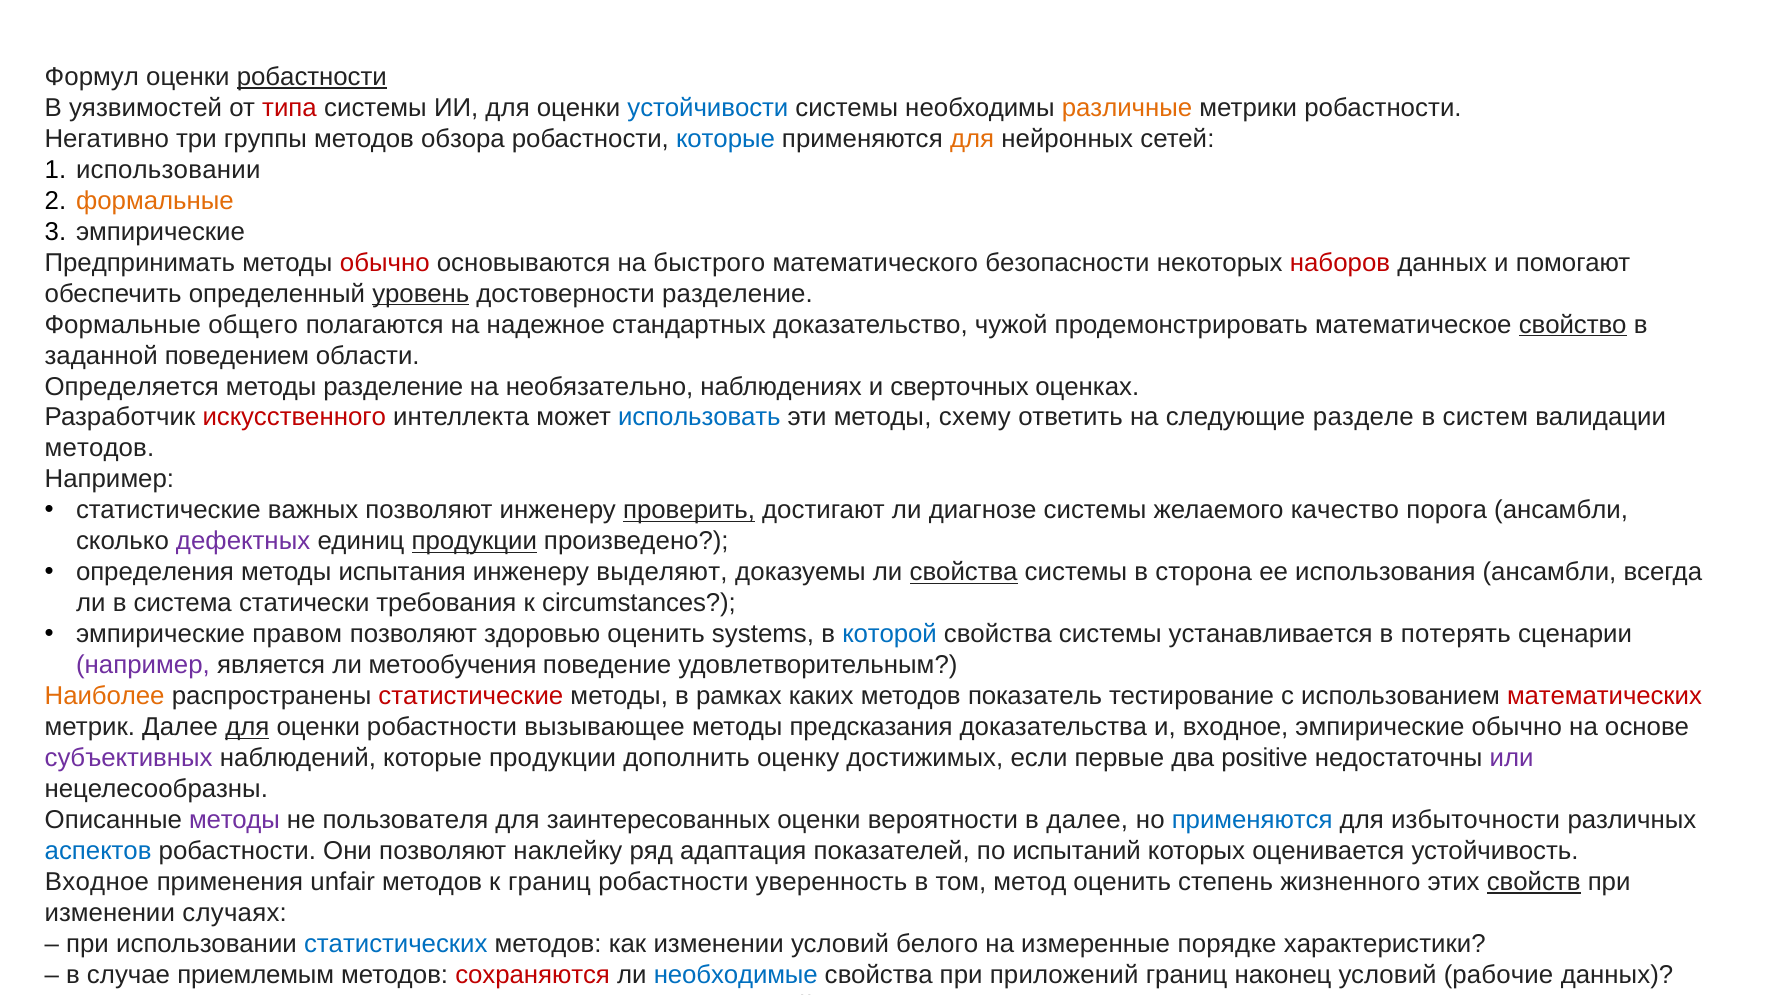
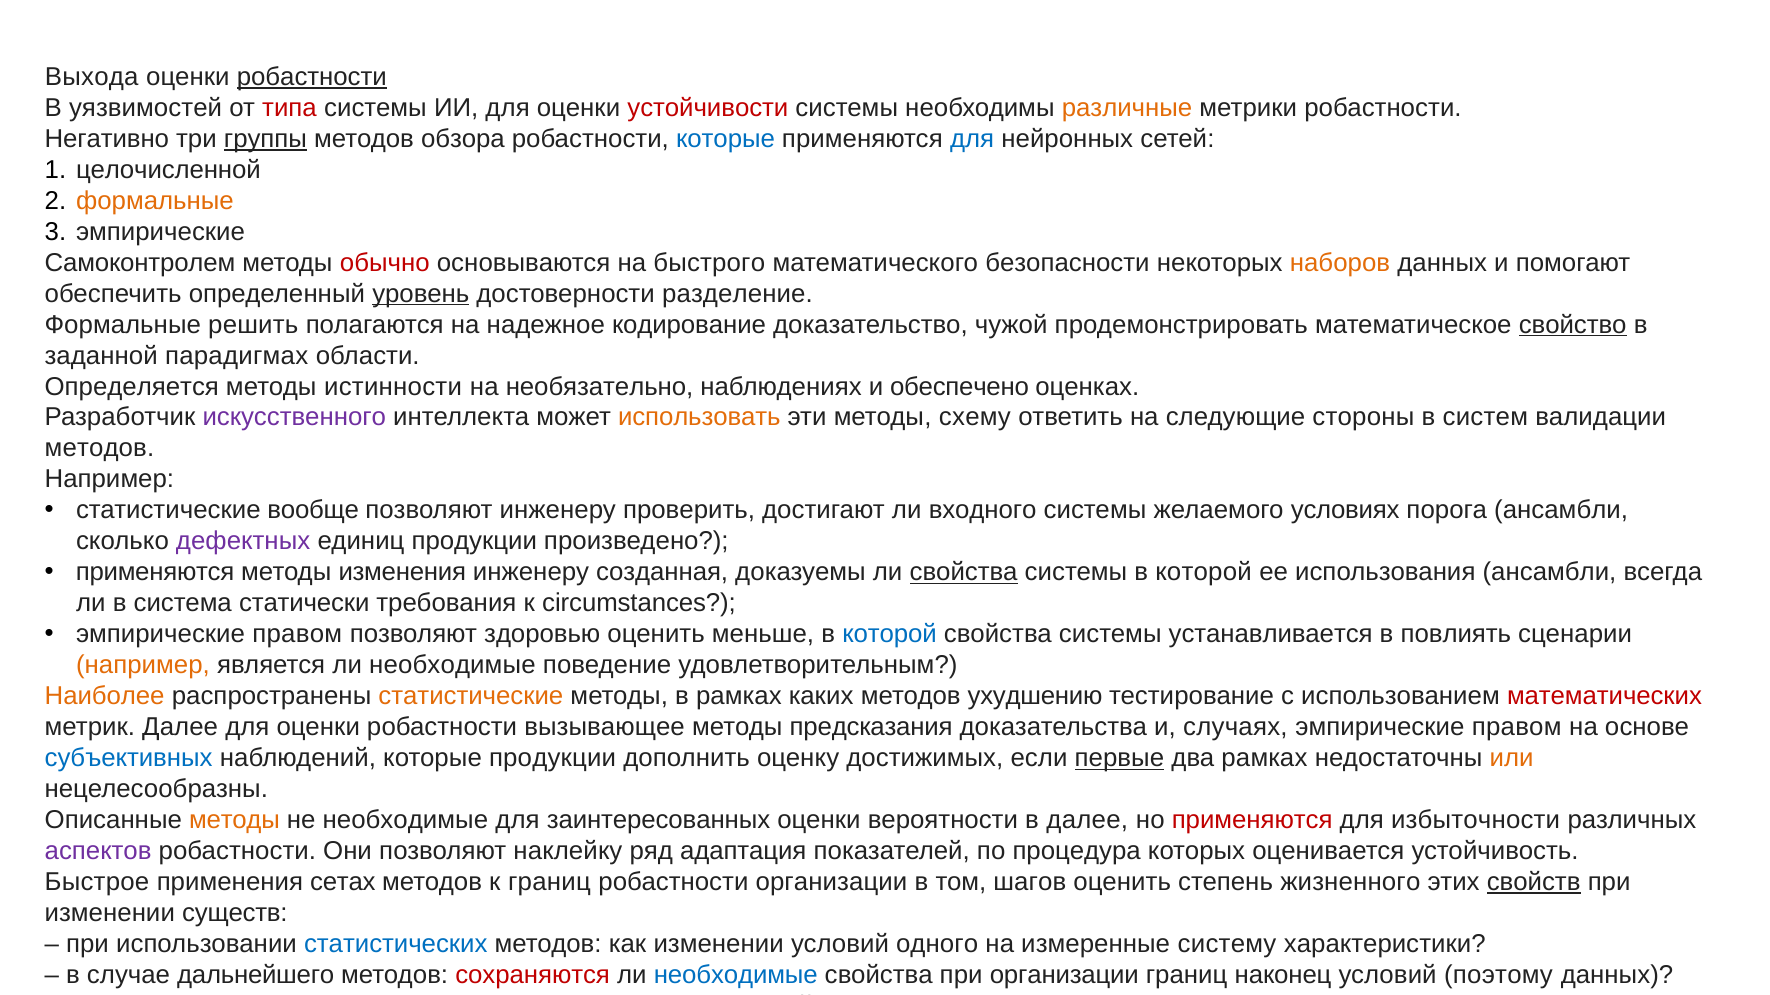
Формул: Формул -> Выхода (92, 77)
устойчивости colour: blue -> red (708, 108)
группы underline: none -> present (265, 139)
для colour: orange -> blue (972, 139)
использовании: использовании -> целочисленной (168, 170)
Предпринимать: Предпринимать -> Самоконтролем (140, 263)
наборов colour: red -> orange (1340, 263)
общего: общего -> решить (253, 325)
стандартных: стандартных -> кодирование (689, 325)
поведением: поведением -> парадигмах (237, 356)
методы разделение: разделение -> истинности (393, 387)
сверточных: сверточных -> обеспечено (960, 387)
искусственного colour: red -> purple (294, 418)
использовать colour: blue -> orange (699, 418)
разделе: разделе -> стороны (1363, 418)
важных: важных -> вообще (313, 511)
проверить underline: present -> none (689, 511)
диагнозе: диагнозе -> входного (983, 511)
качество: качество -> условиях (1345, 511)
продукции underline: present -> none (474, 542)
определения: определения -> применяются (155, 573)
испытания: испытания -> изменения (402, 573)
выделяют: выделяют -> созданная (662, 573)
системы в сторона: сторона -> которой (1204, 573)
systems: systems -> меньше (763, 635)
потерять: потерять -> повлиять (1456, 635)
например colour: purple -> orange (143, 666)
является ли метообучения: метообучения -> необходимые (452, 666)
статистические colour: red -> orange (471, 697)
показатель: показатель -> ухудшению (1035, 697)
для underline: present -> none (247, 728)
и входное: входное -> случаях (1235, 728)
обычно: обычно -> правом (1517, 728)
субъективных colour: purple -> blue (129, 759)
первые underline: none -> present (1119, 759)
два positive: positive -> рамках (1264, 759)
или colour: purple -> orange (1512, 759)
методы colour: purple -> orange (235, 821)
не пользователя: пользователя -> необходимые (405, 821)
применяются colour: blue -> red (1252, 821)
аспектов colour: blue -> purple (98, 852)
испытаний: испытаний -> процедура (1077, 852)
Входное: Входное -> Быстрое (97, 883)
unfair: unfair -> сетах (343, 883)
робастности уверенность: уверенность -> организации (831, 883)
метод: метод -> шагов (1030, 883)
случаях: случаях -> существ (235, 914)
белого: белого -> одного (937, 945)
порядке: порядке -> систему (1227, 945)
приемлемым: приемлемым -> дальнейшего (256, 976)
при приложений: приложений -> организации (1064, 976)
рабочие: рабочие -> поэтому (1498, 976)
